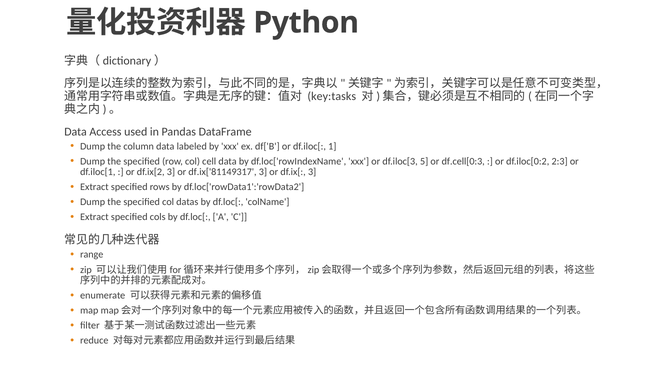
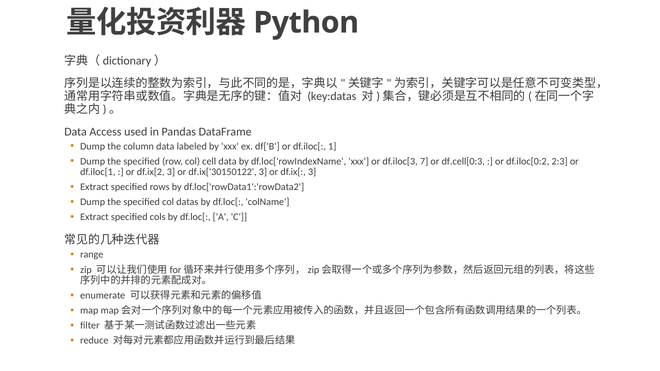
key:tasks: key:tasks -> key:datas (332, 96)
5: 5 -> 7 (424, 161)
df.ix['81149317: df.ix['81149317 -> df.ix['30150122 (223, 172)
